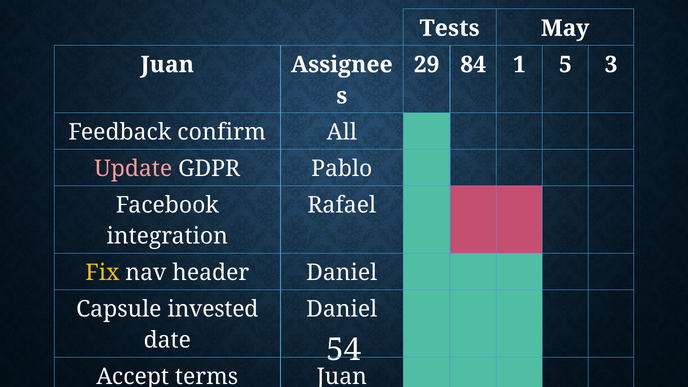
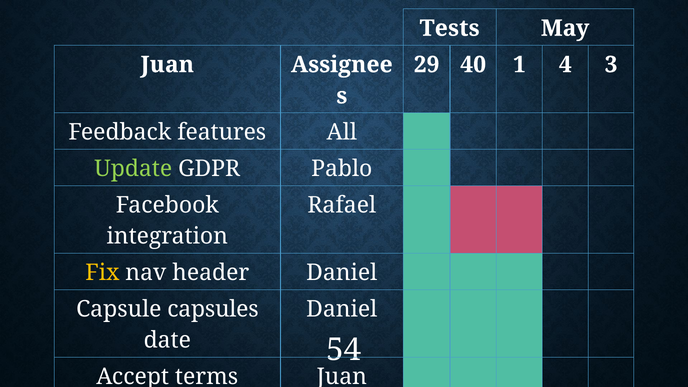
84: 84 -> 40 (473, 65)
5: 5 -> 4 (565, 65)
confirm: confirm -> features (222, 132)
Update colour: pink -> light green (133, 169)
invested: invested -> capsules (213, 309)
